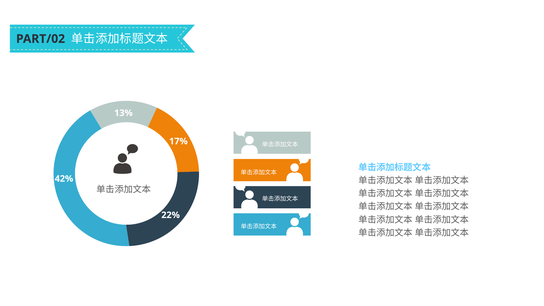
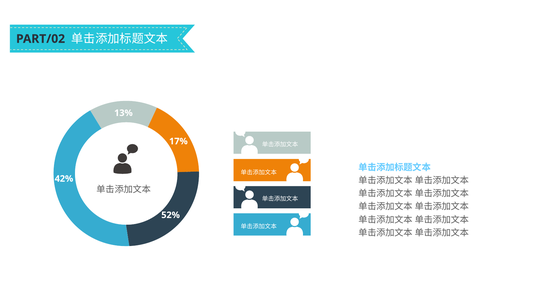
22%: 22% -> 52% (171, 215)
